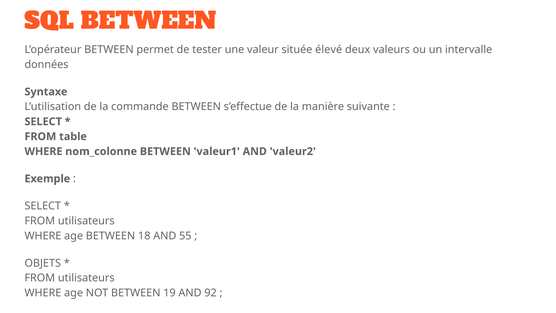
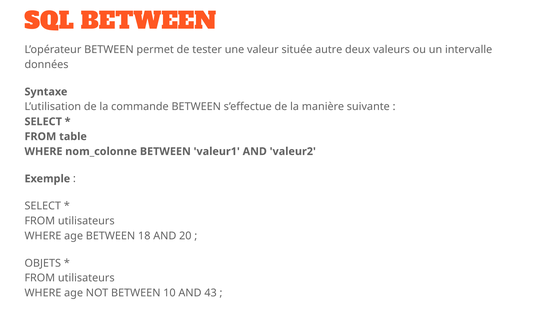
élevé: élevé -> autre (329, 50)
55: 55 -> 20 (185, 236)
19: 19 -> 10 (169, 293)
92: 92 -> 43 (211, 293)
